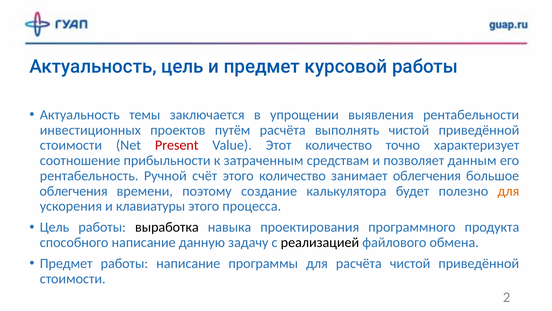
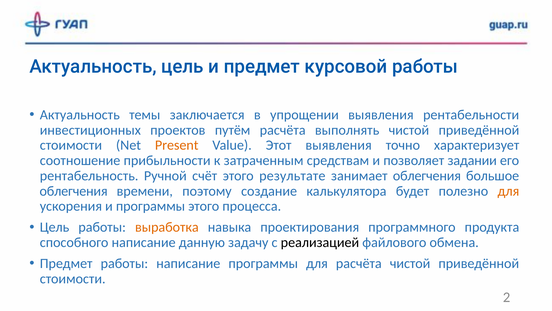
Present colour: red -> orange (177, 145)
Этот количество: количество -> выявления (339, 145)
данным: данным -> задании (472, 160)
этого количество: количество -> результате (292, 175)
и клавиатуры: клавиатуры -> программы (151, 206)
выработка colour: black -> orange (167, 227)
